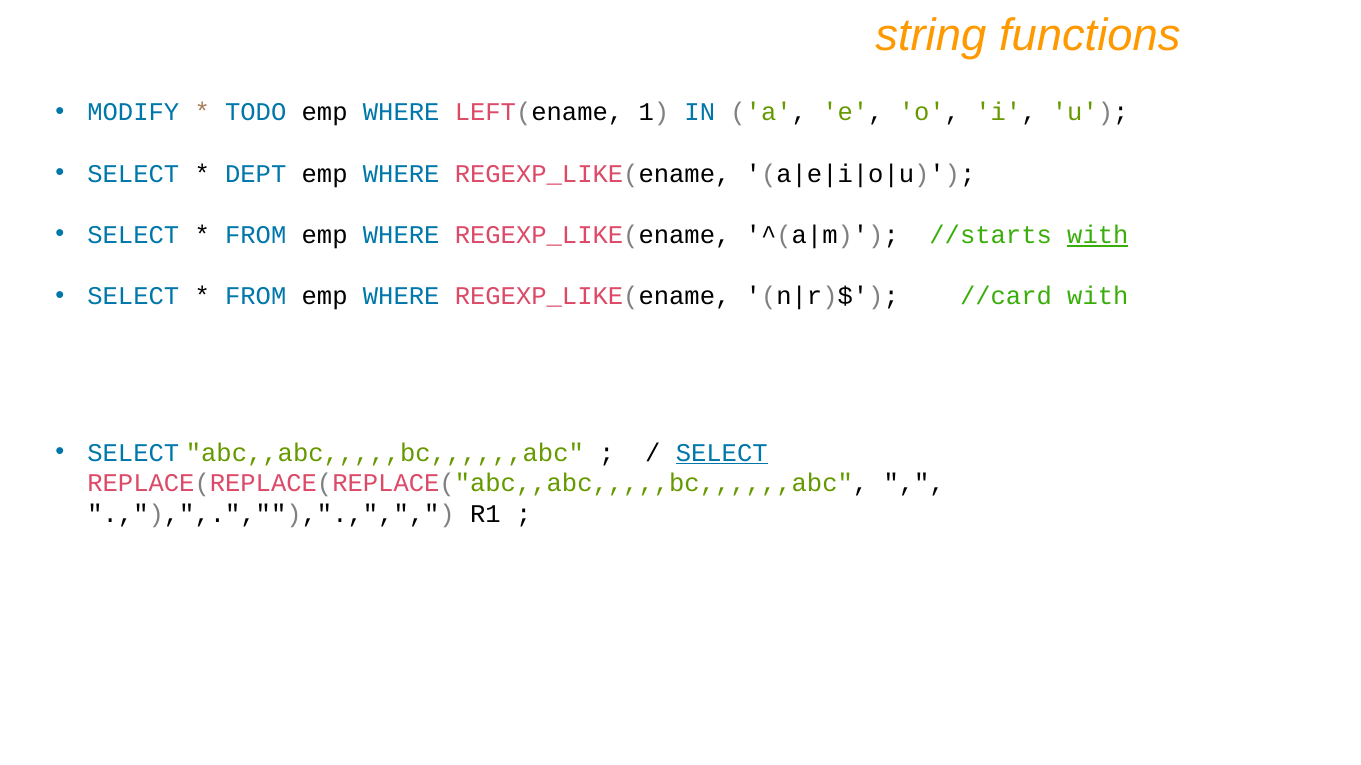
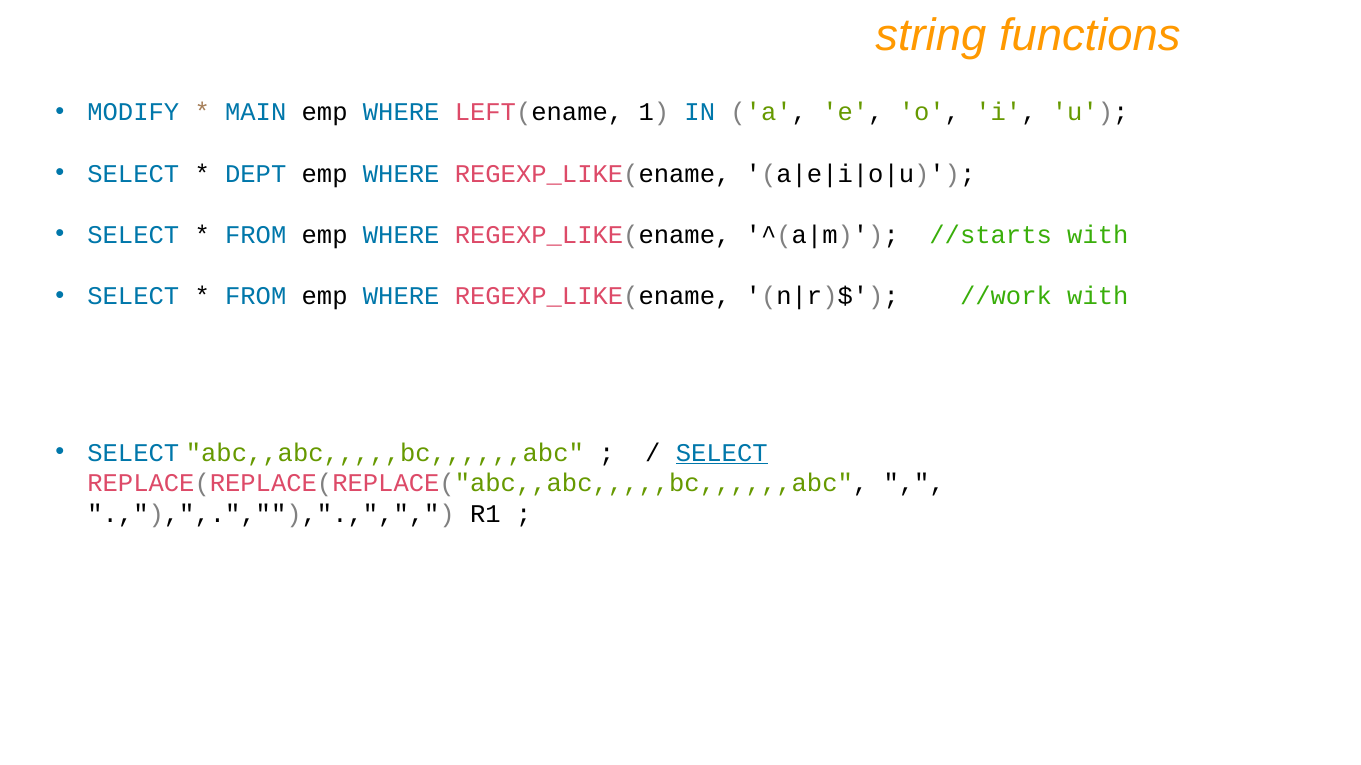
TODO: TODO -> MAIN (256, 113)
with underline: present -> none (1098, 235)
//card: //card -> //work (1006, 296)
